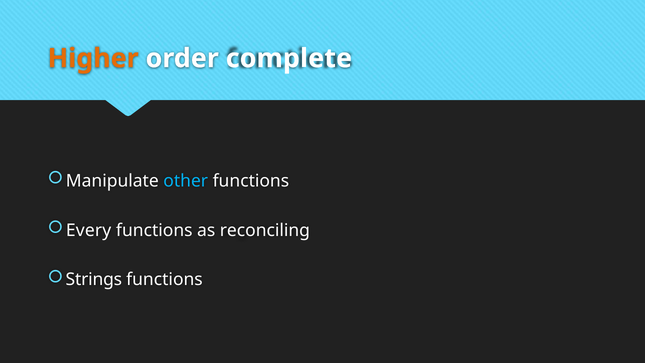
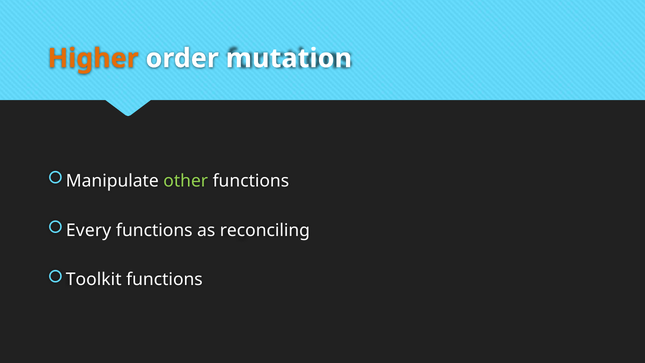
complete: complete -> mutation (289, 58)
other colour: light blue -> light green (186, 181)
Strings: Strings -> Toolkit (94, 280)
